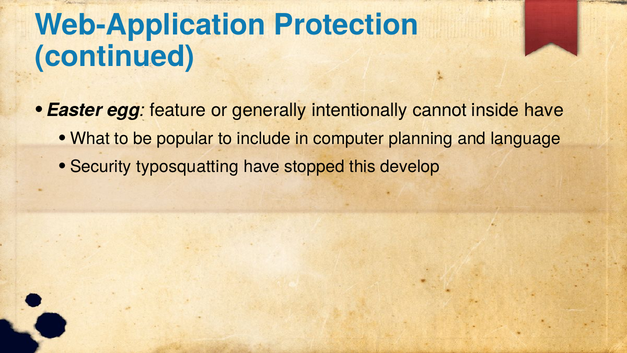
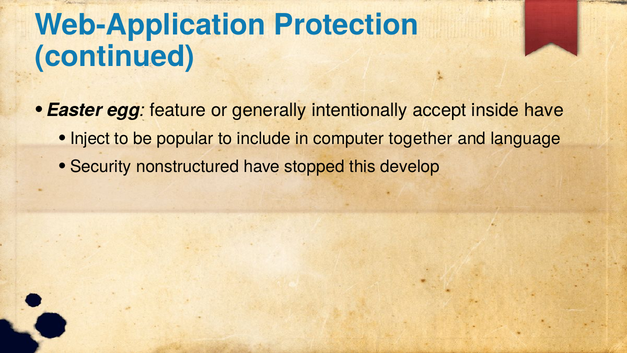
cannot: cannot -> accept (440, 110)
What: What -> Inject (90, 139)
planning: planning -> together (421, 139)
typosquatting: typosquatting -> nonstructured (188, 166)
